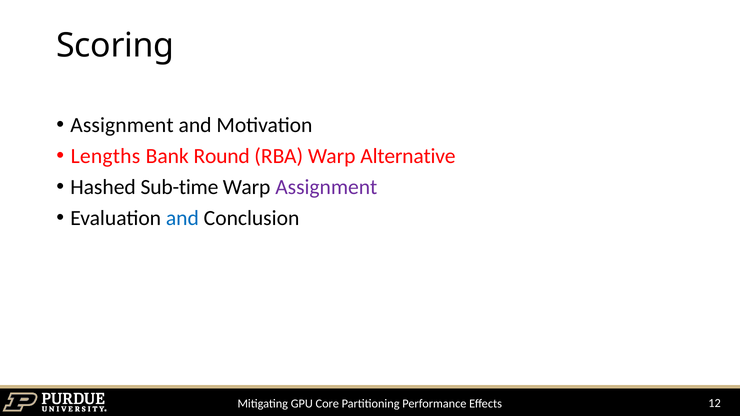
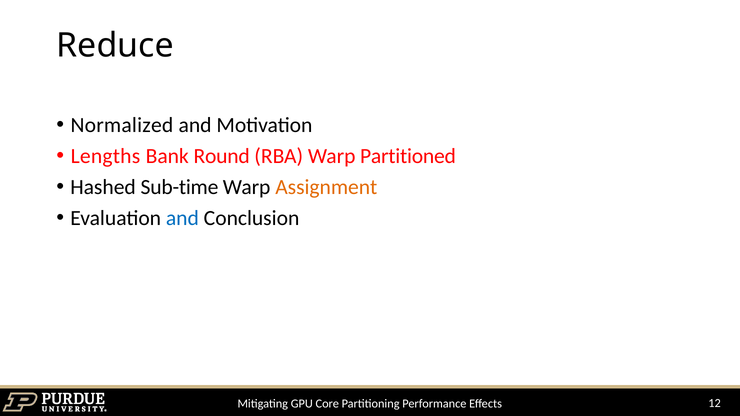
Scoring: Scoring -> Reduce (115, 45)
Assignment: Assignment -> Normalized (122, 125)
Alternative: Alternative -> Partitioned (408, 156)
Assignment colour: purple -> orange (326, 187)
